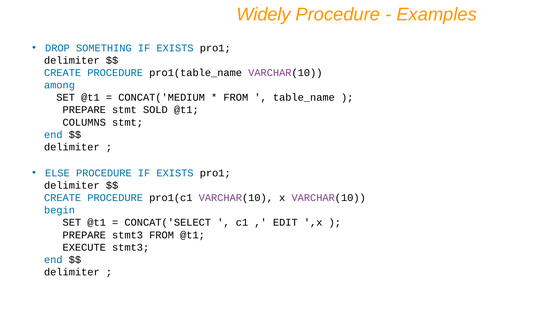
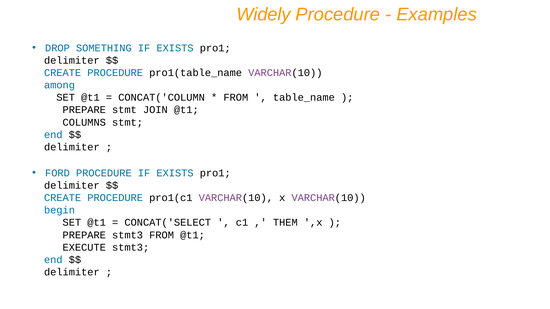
CONCAT('MEDIUM: CONCAT('MEDIUM -> CONCAT('COLUMN (162, 98)
SOLD: SOLD -> JOIN (155, 110)
ELSE: ELSE -> FORD (57, 173)
EDIT: EDIT -> THEM (285, 223)
